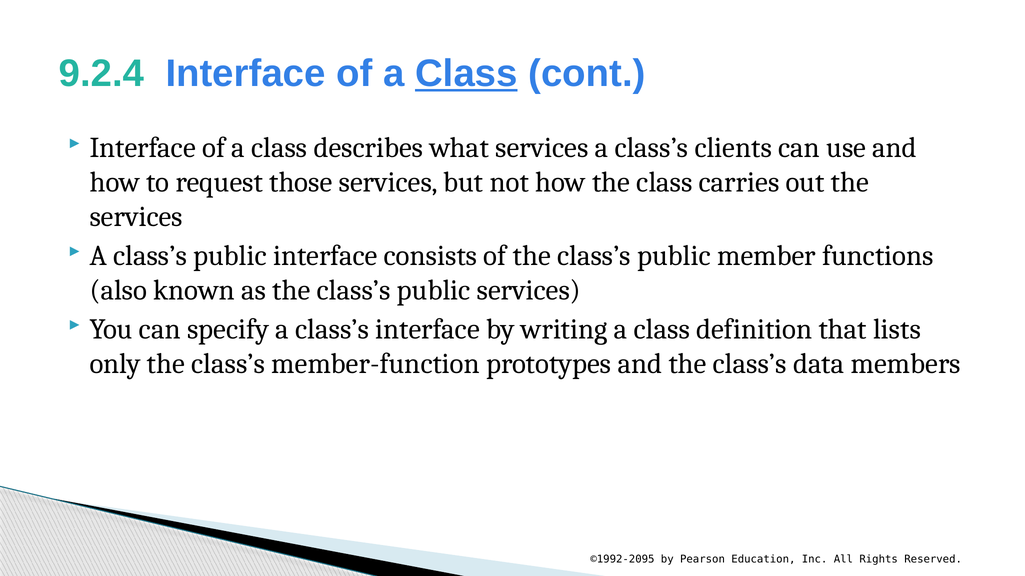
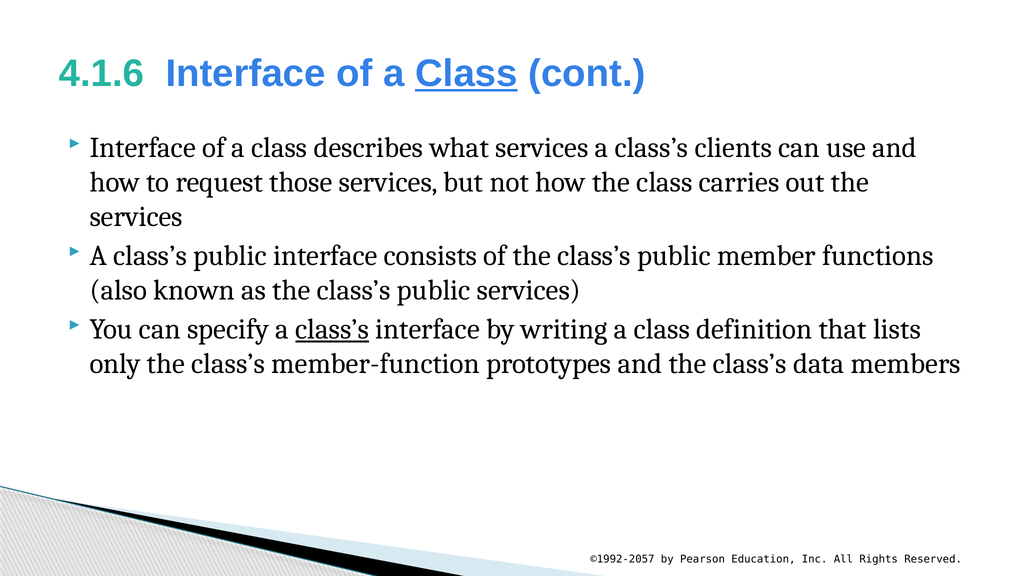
9.2.4: 9.2.4 -> 4.1.6 (102, 74)
class’s underline: none -> present (332, 329)
©1992-2095: ©1992-2095 -> ©1992-2057 (622, 560)
